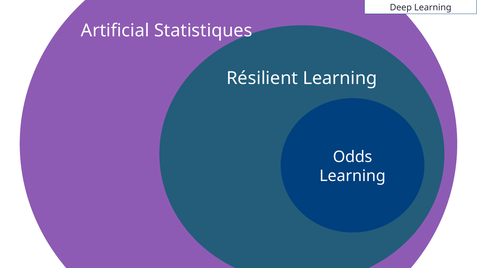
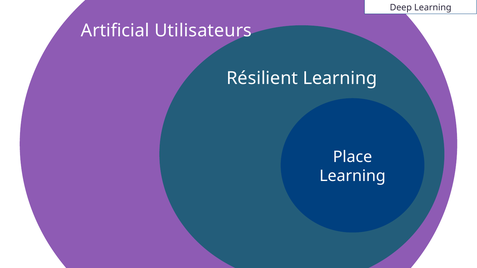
Statistiques: Statistiques -> Utilisateurs (203, 31)
Odds: Odds -> Place (353, 157)
